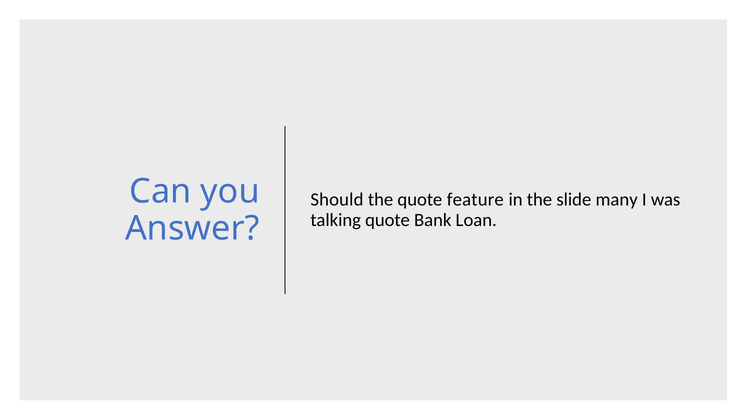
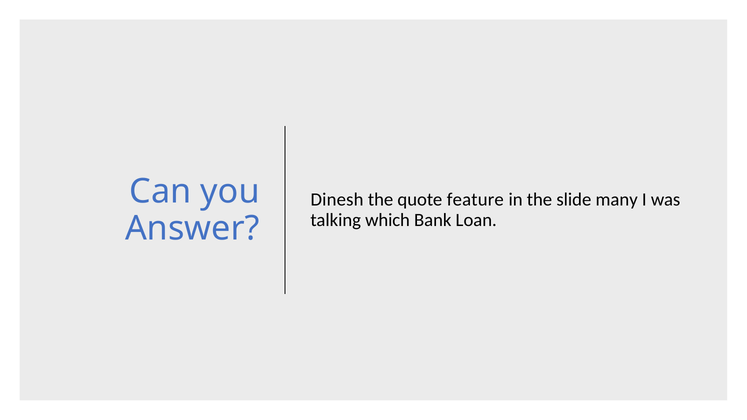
Should: Should -> Dinesh (337, 200)
talking quote: quote -> which (388, 220)
